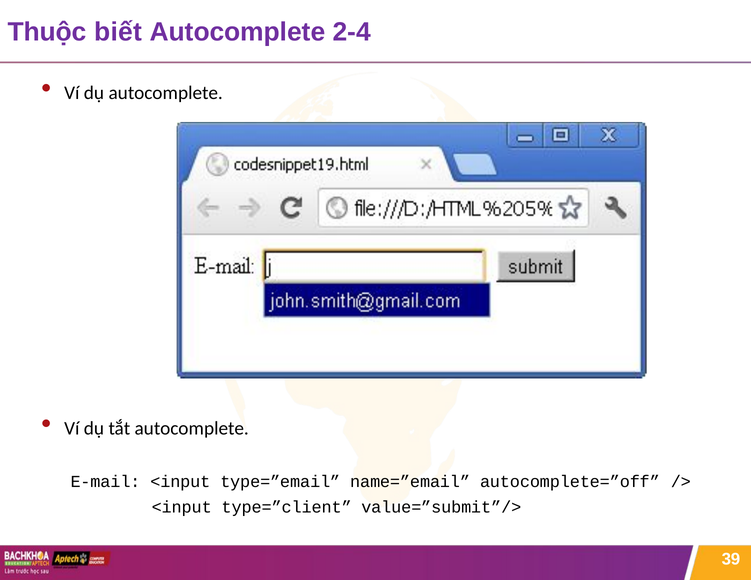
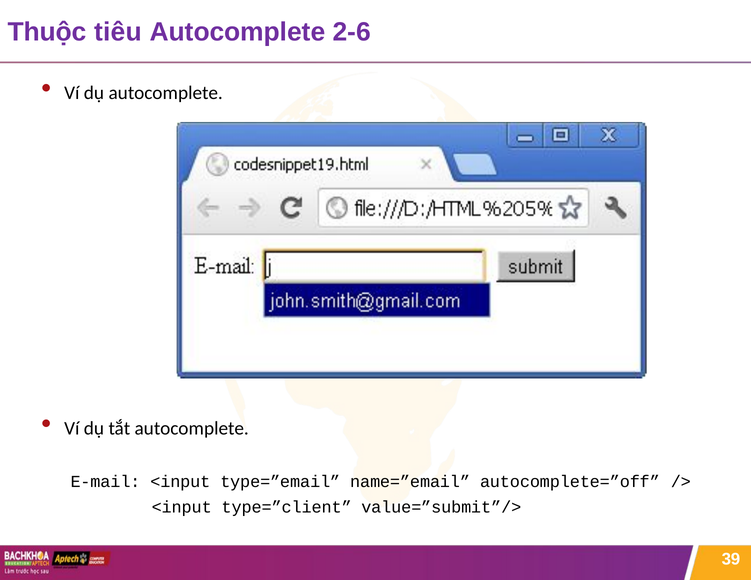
biết: biết -> tiêu (118, 32)
2-4: 2-4 -> 2-6 (352, 32)
